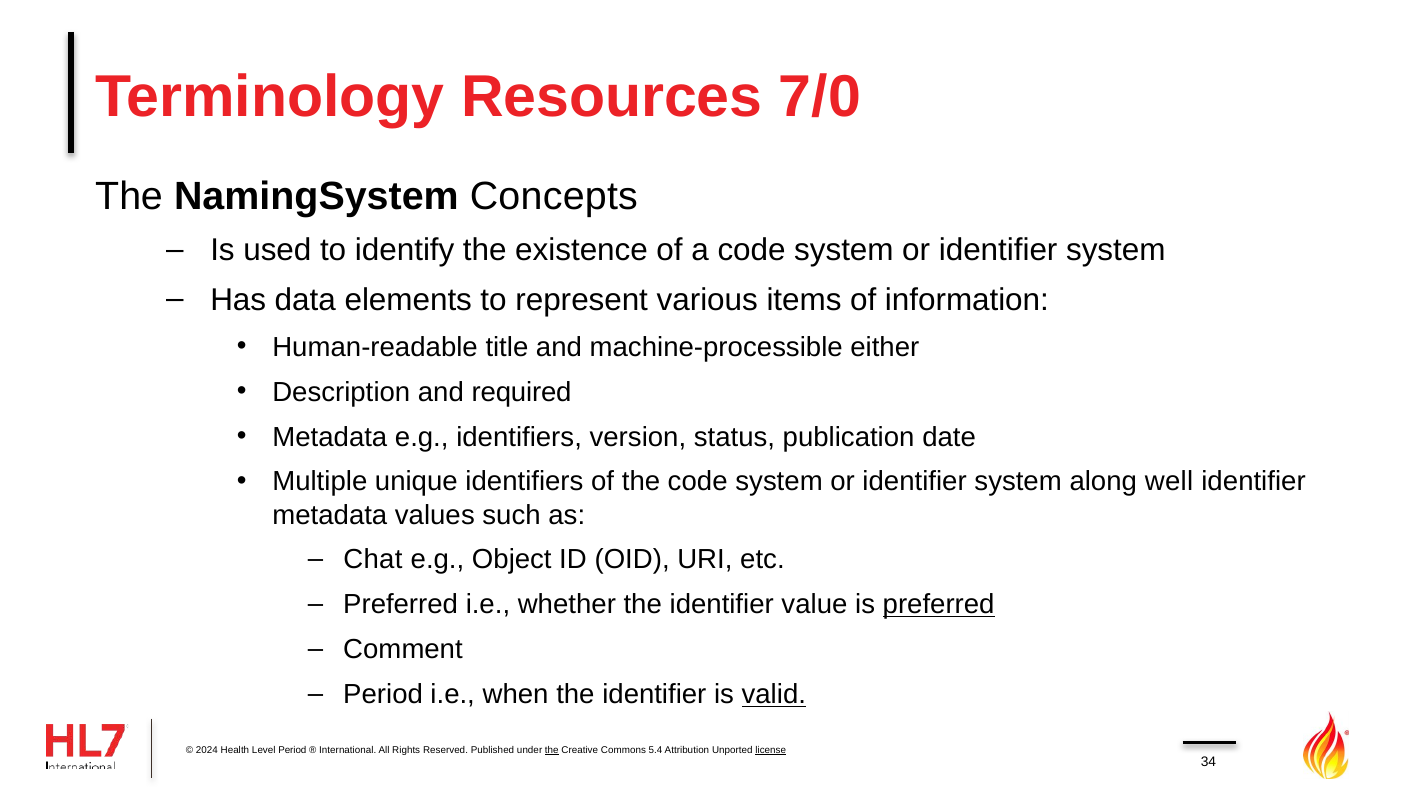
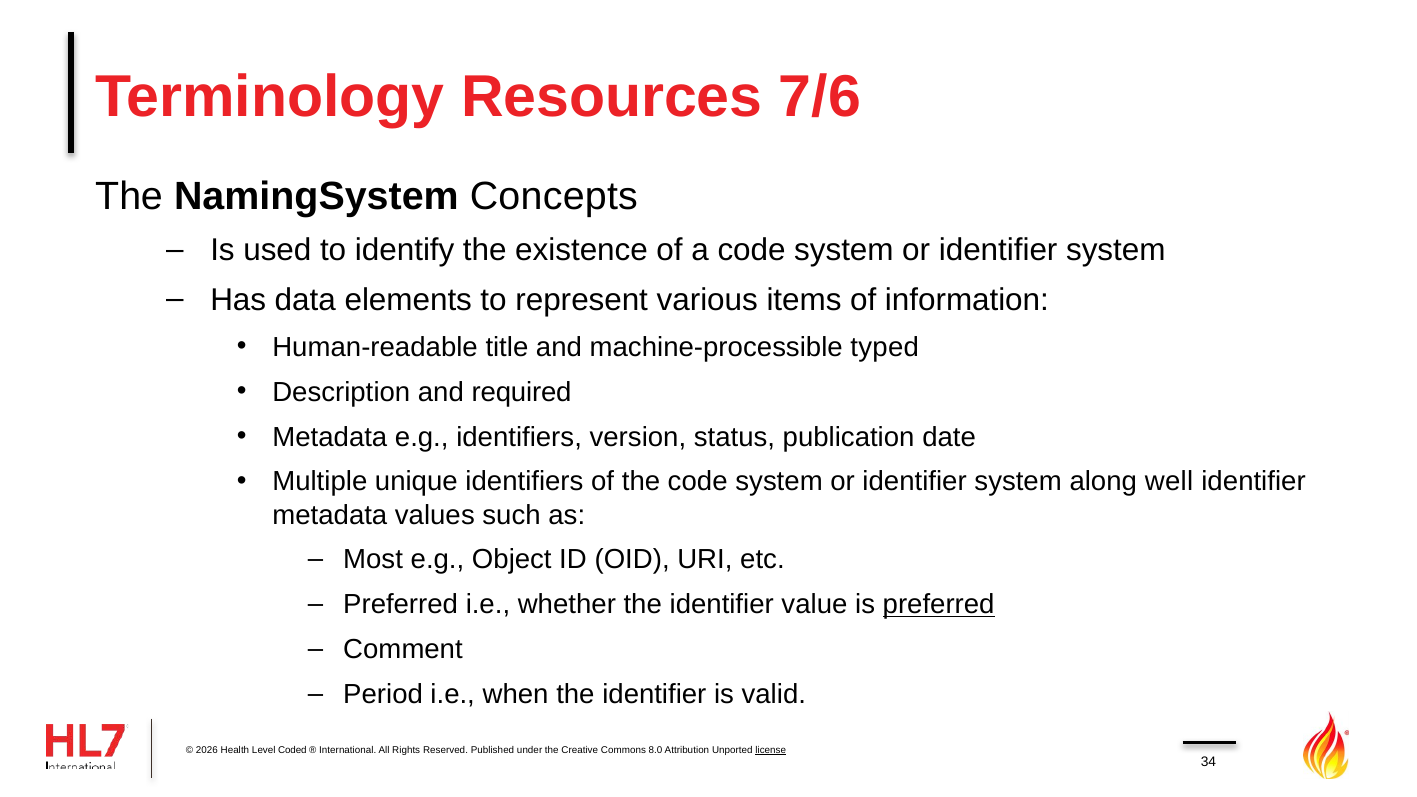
7/0: 7/0 -> 7/6 (820, 97)
either: either -> typed (885, 347)
Chat: Chat -> Most (373, 560)
valid underline: present -> none (774, 695)
2024: 2024 -> 2026 (207, 750)
Level Period: Period -> Coded (292, 750)
the underline: present -> none (552, 750)
5.4: 5.4 -> 8.0 (656, 750)
